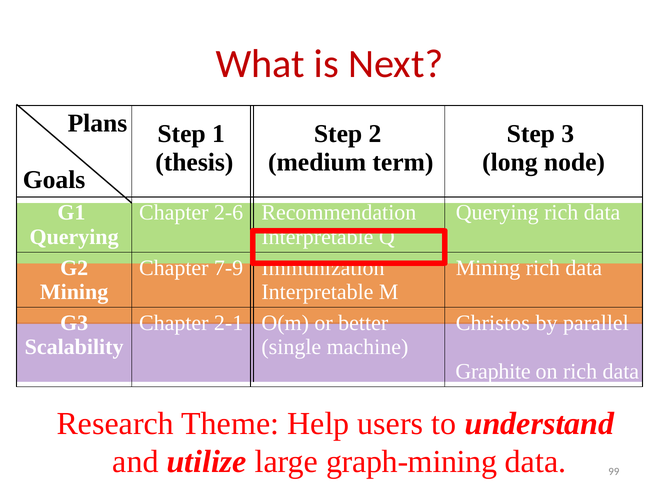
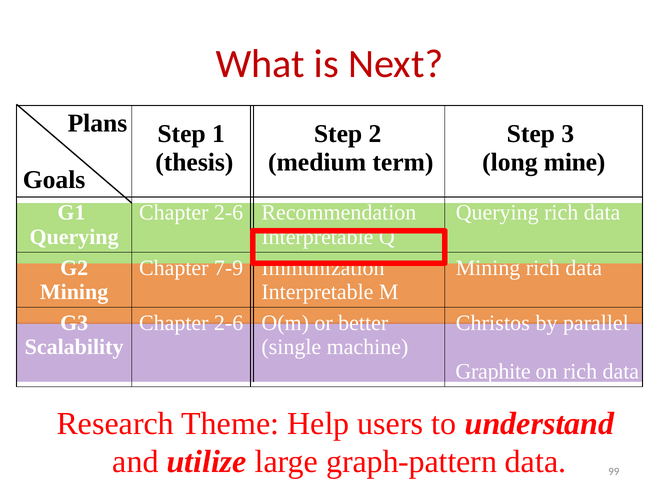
node: node -> mine (575, 162)
2-1: 2-1 -> 2-6 (229, 323)
graph-mining: graph-mining -> graph-pattern (412, 462)
